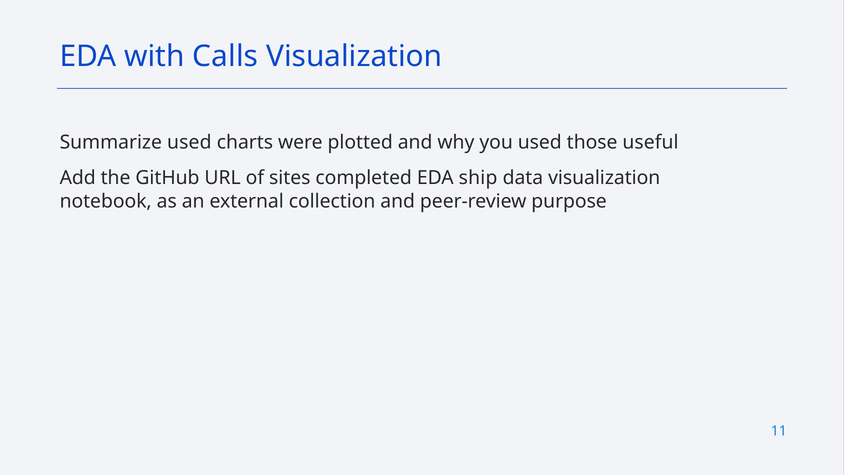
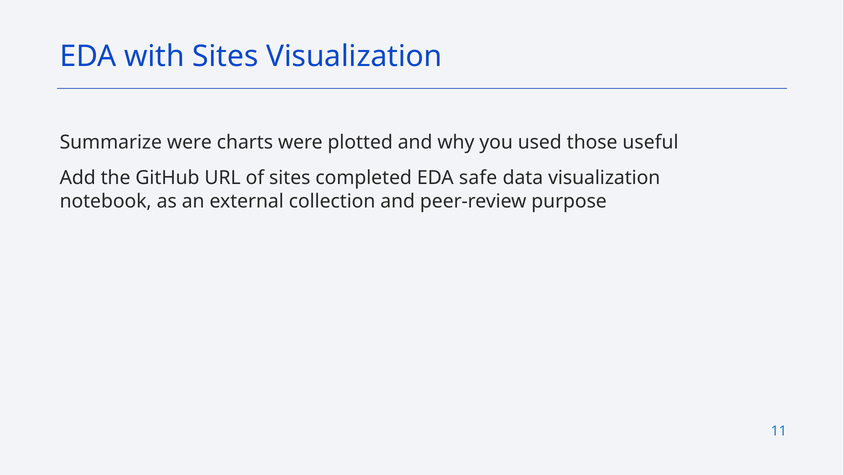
with Calls: Calls -> Sites (225, 56)
Summarize used: used -> were (189, 142)
ship: ship -> safe (478, 178)
